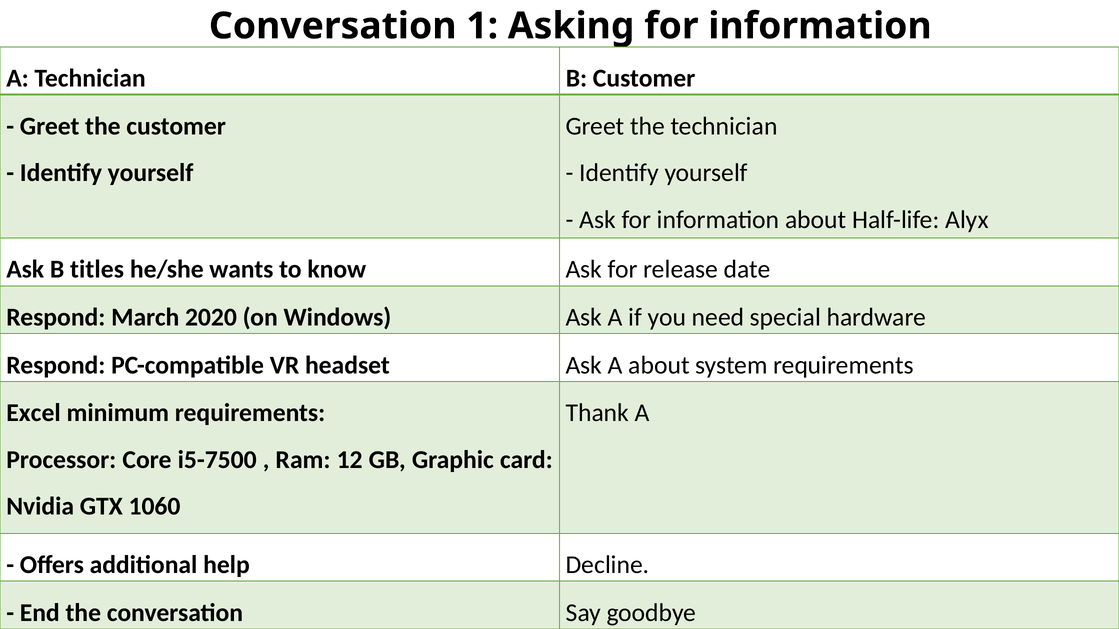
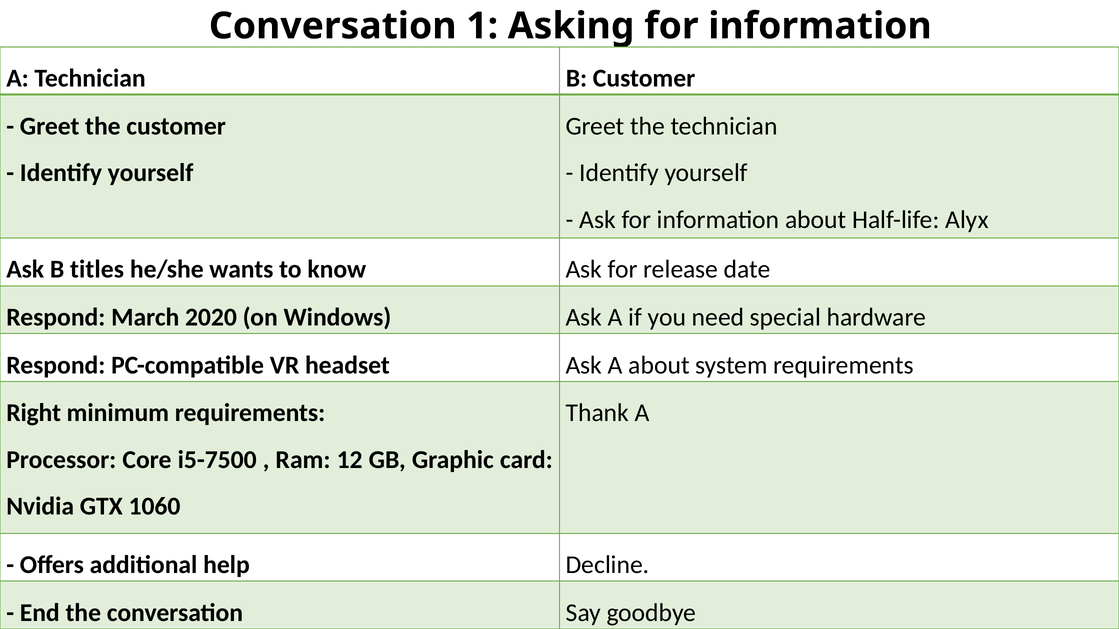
Excel: Excel -> Right (34, 413)
